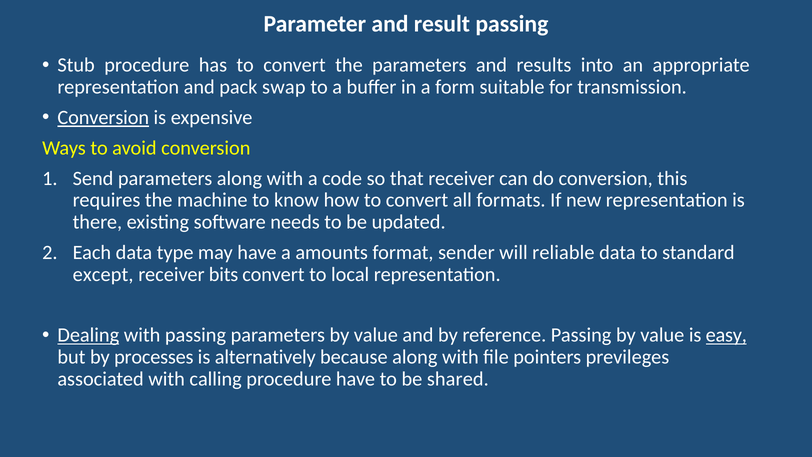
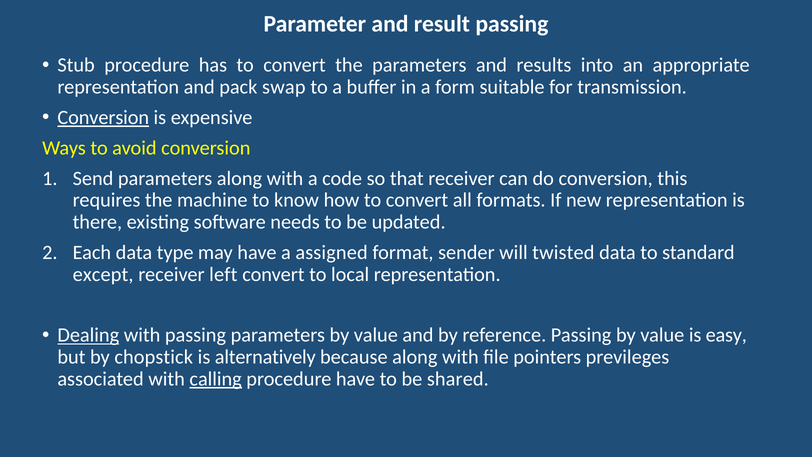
amounts: amounts -> assigned (332, 252)
reliable: reliable -> twisted (563, 252)
bits: bits -> left (223, 274)
easy underline: present -> none (726, 335)
processes: processes -> chopstick (154, 357)
calling underline: none -> present (216, 379)
